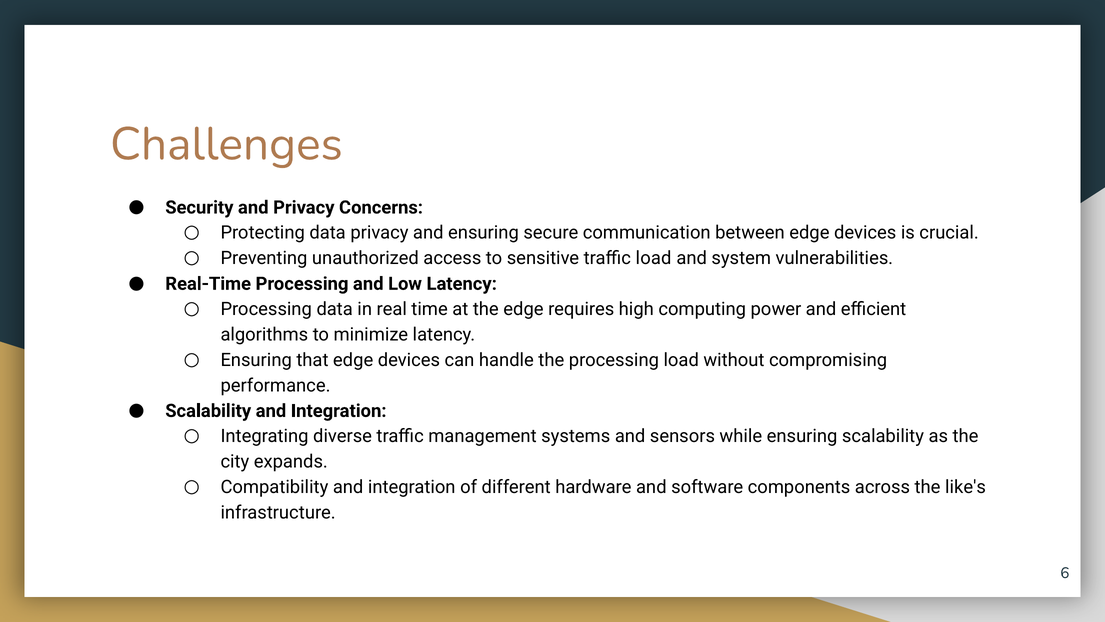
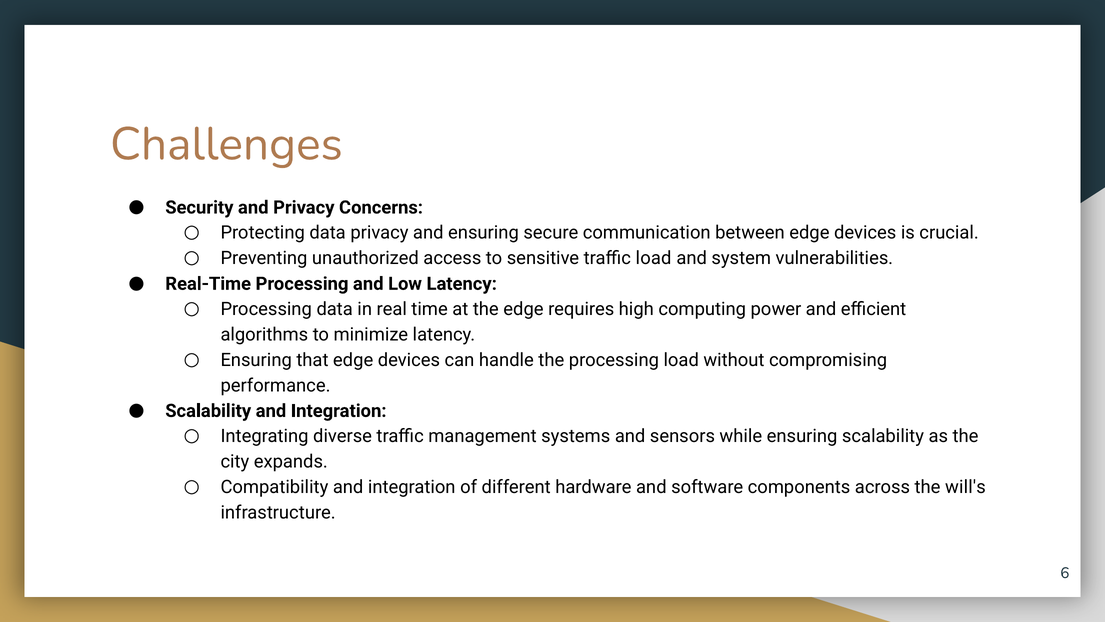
like's: like's -> will's (965, 487)
